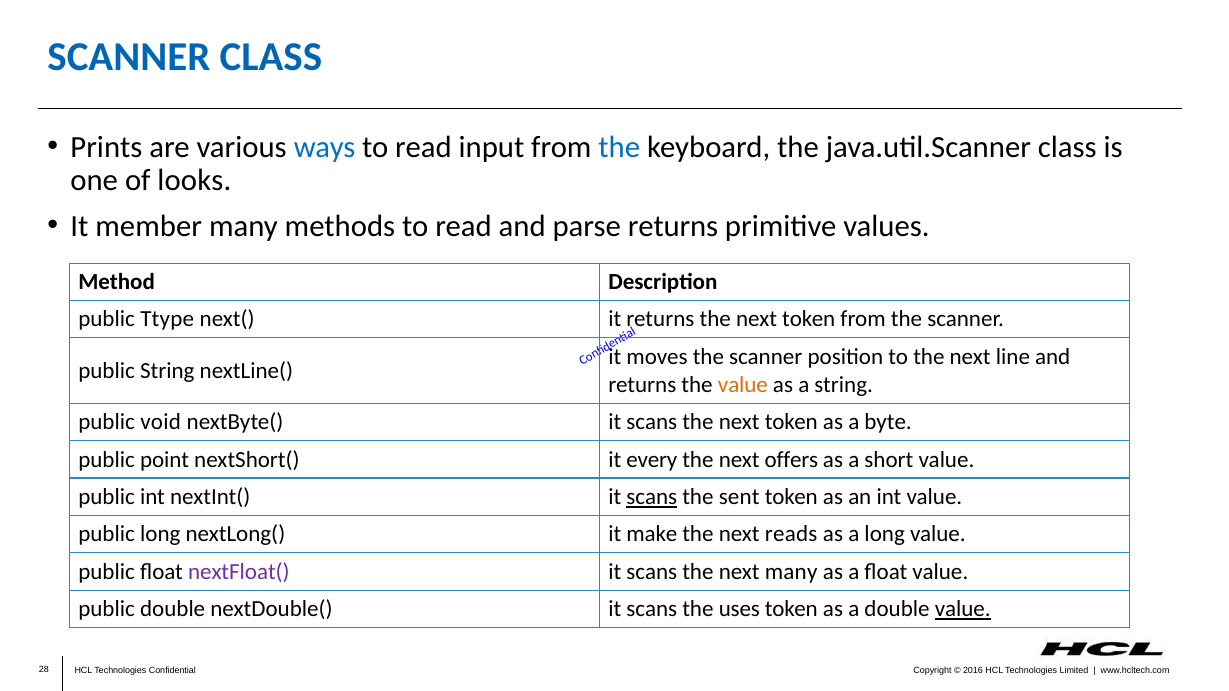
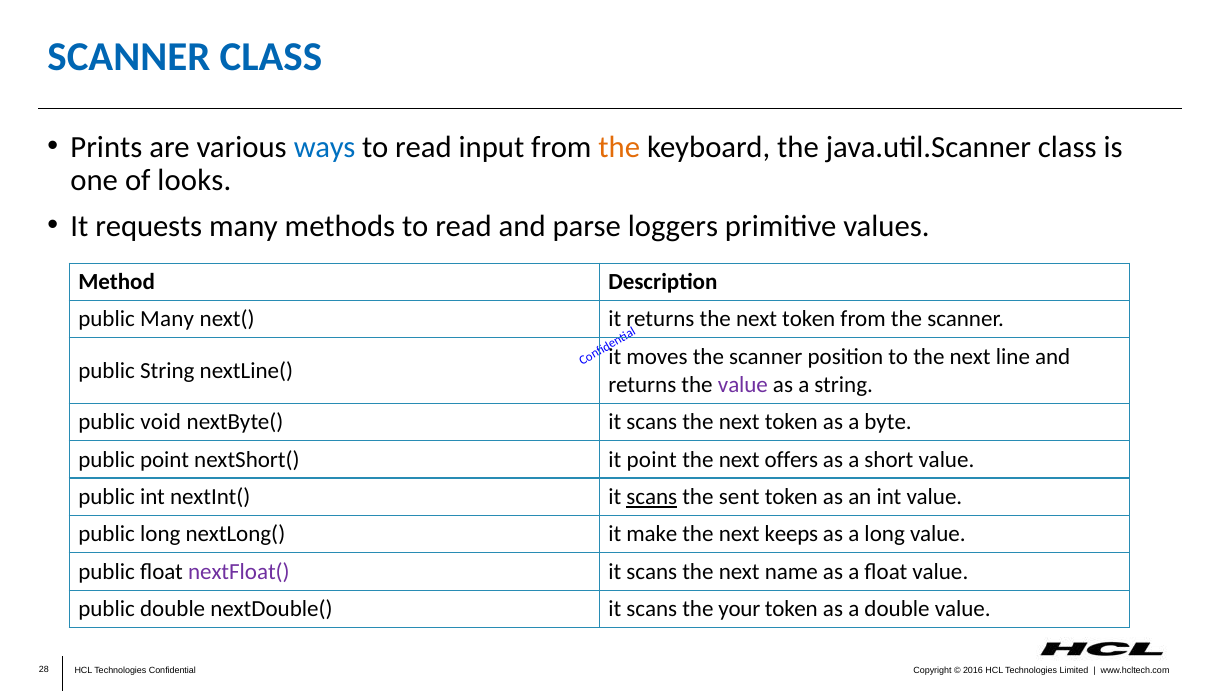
the colour: blue -> orange (619, 147)
member: member -> requests (149, 226)
parse returns: returns -> loggers (673, 226)
public Ttype: Ttype -> Many (167, 320)
value colour: orange -> purple (743, 385)
it every: every -> point (652, 460)
reads: reads -> keeps (791, 535)
next many: many -> name (791, 572)
uses: uses -> your (739, 609)
value underline: present -> none (963, 609)
